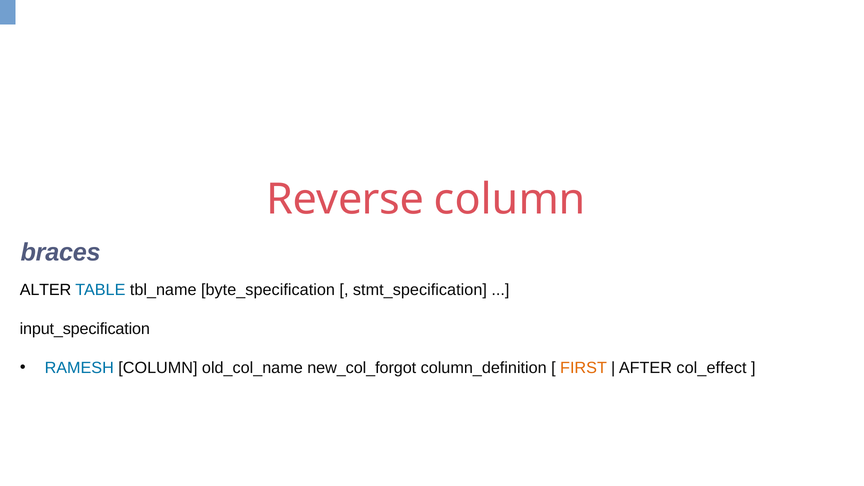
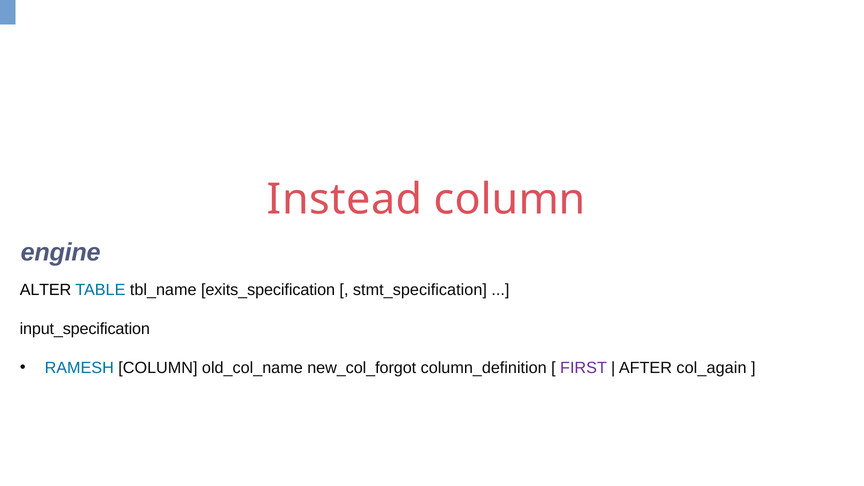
Reverse: Reverse -> Instead (345, 200)
braces: braces -> engine (61, 252)
byte_specification: byte_specification -> exits_specification (268, 290)
FIRST colour: orange -> purple (583, 368)
col_effect: col_effect -> col_again (711, 368)
